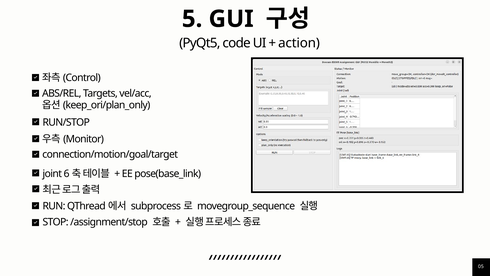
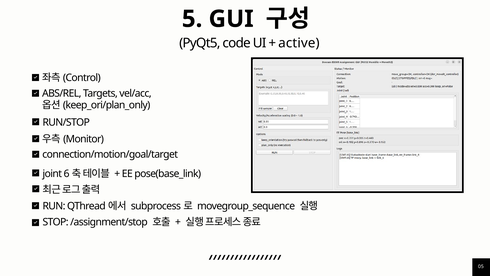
action: action -> active (299, 43)
